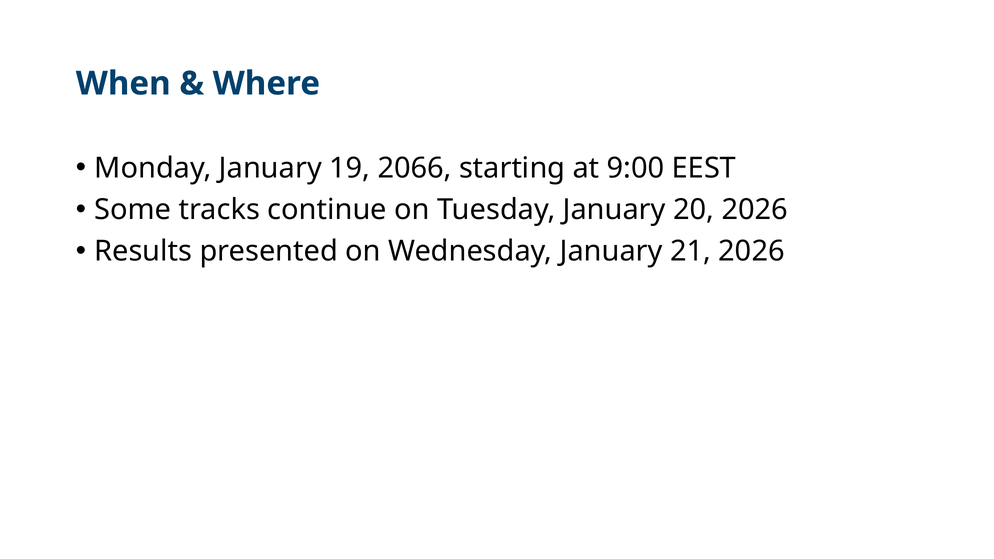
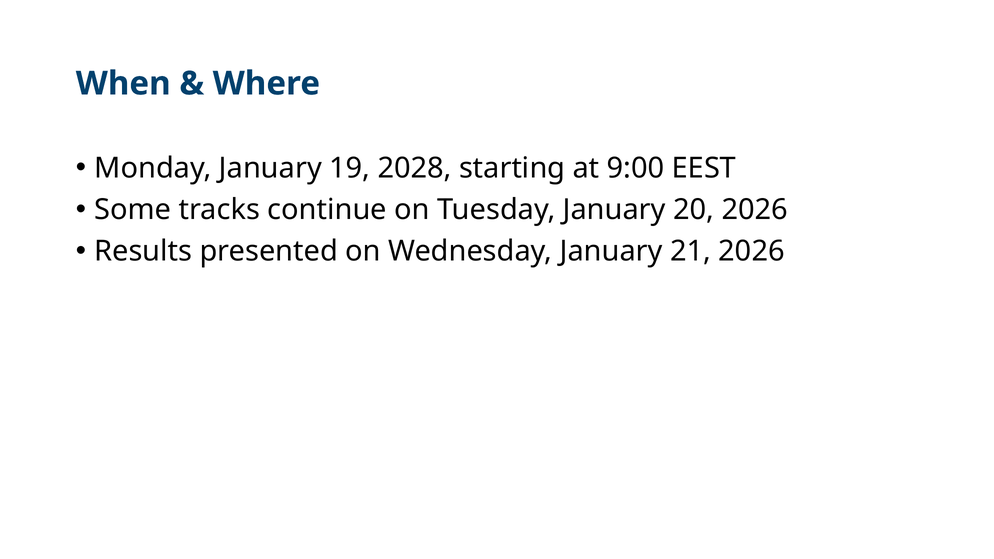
2066: 2066 -> 2028 (415, 168)
